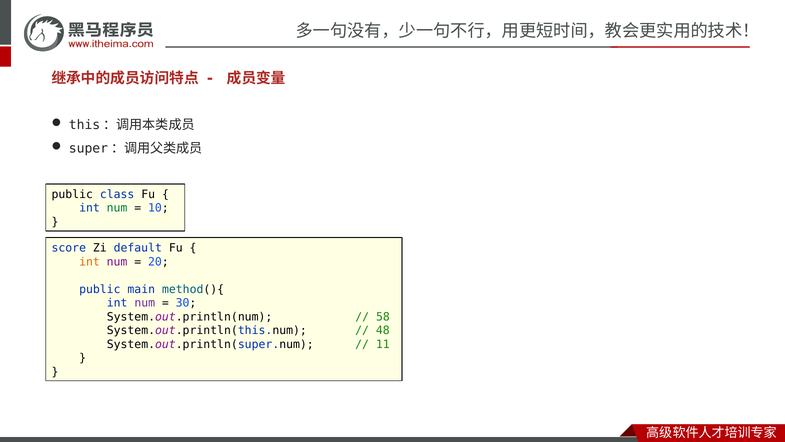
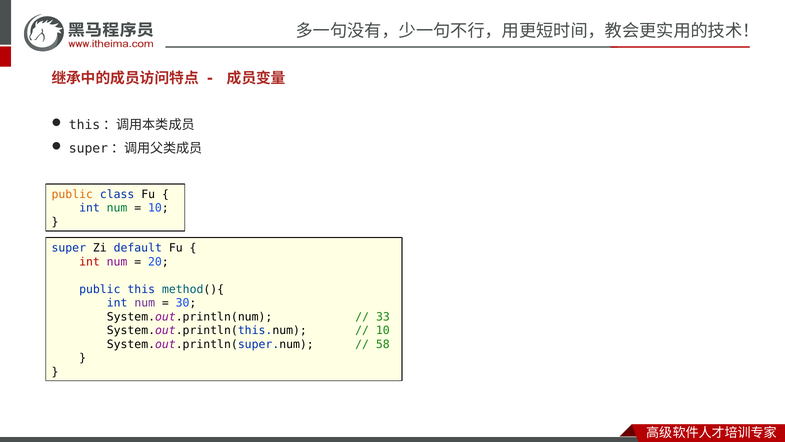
public colour: black -> orange (72, 194)
score: score -> super (69, 248)
int colour: orange -> red (89, 262)
main: main -> this (141, 289)
58: 58 -> 33 (383, 317)
48: 48 -> 10 (383, 330)
11: 11 -> 58 (383, 344)
